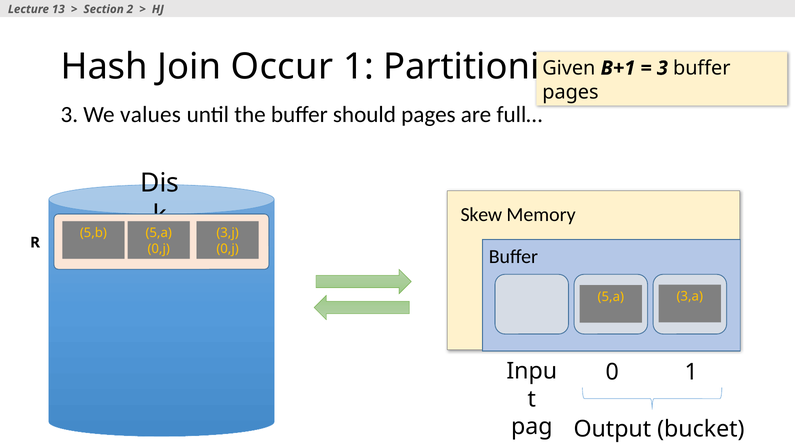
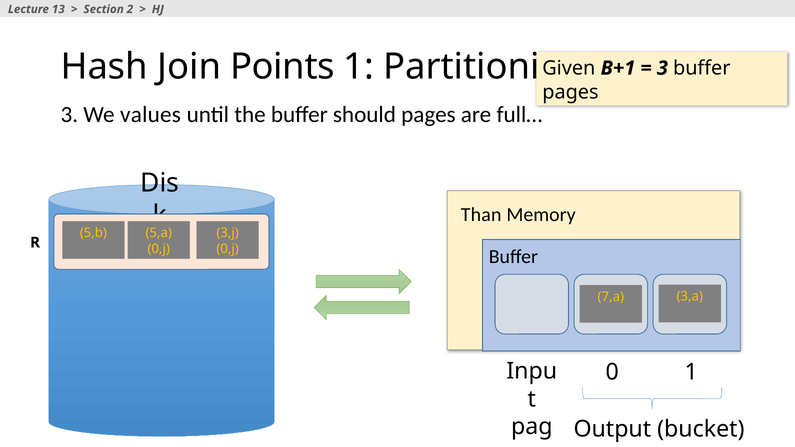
Occur: Occur -> Points (282, 67)
Skew: Skew -> Than (481, 215)
5,a: 5,a -> 7,a (611, 297)
